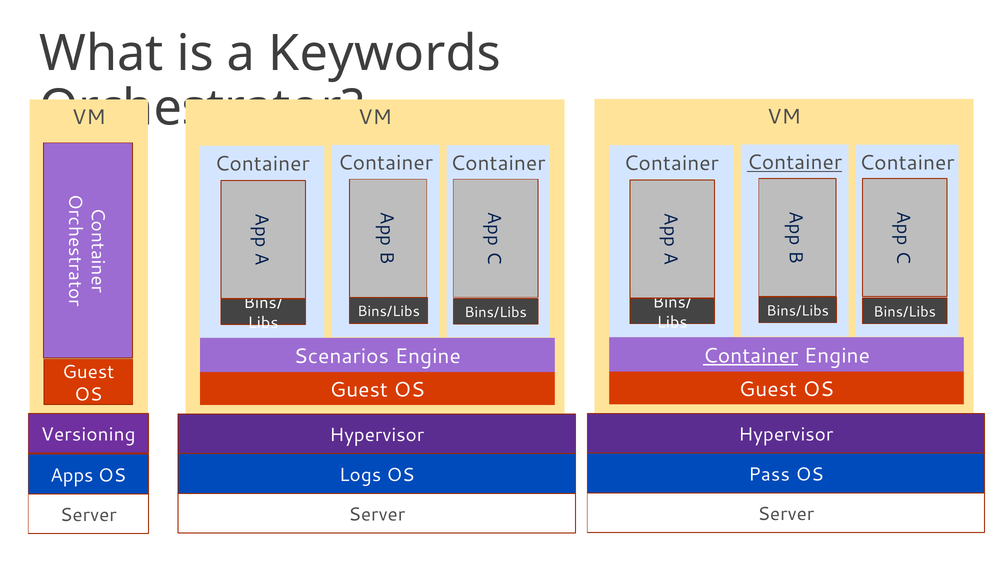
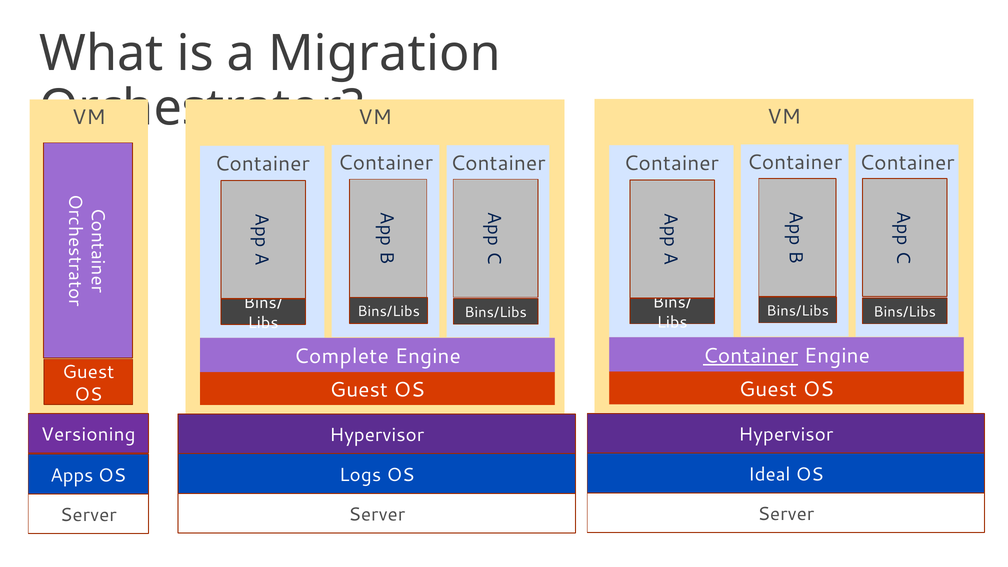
Keywords: Keywords -> Migration (385, 53)
Container underline: present -> none (794, 162)
Scenarios: Scenarios -> Complete (341, 356)
Pass: Pass -> Ideal (769, 474)
